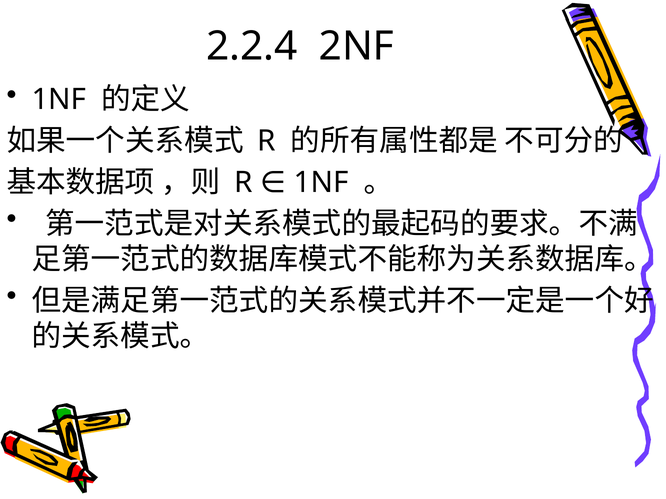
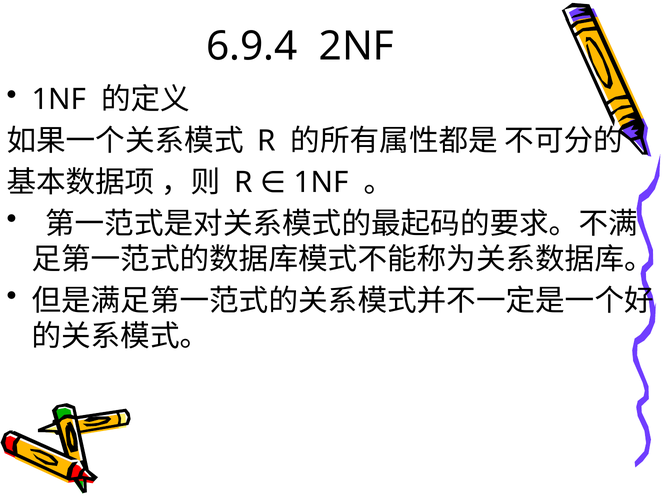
2.2.4: 2.2.4 -> 6.9.4 (252, 47)
